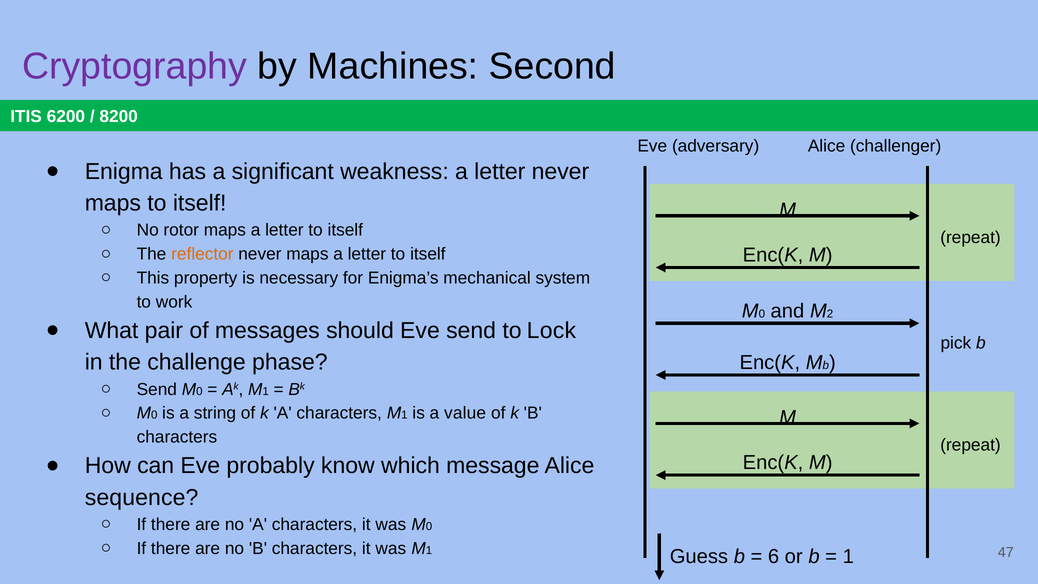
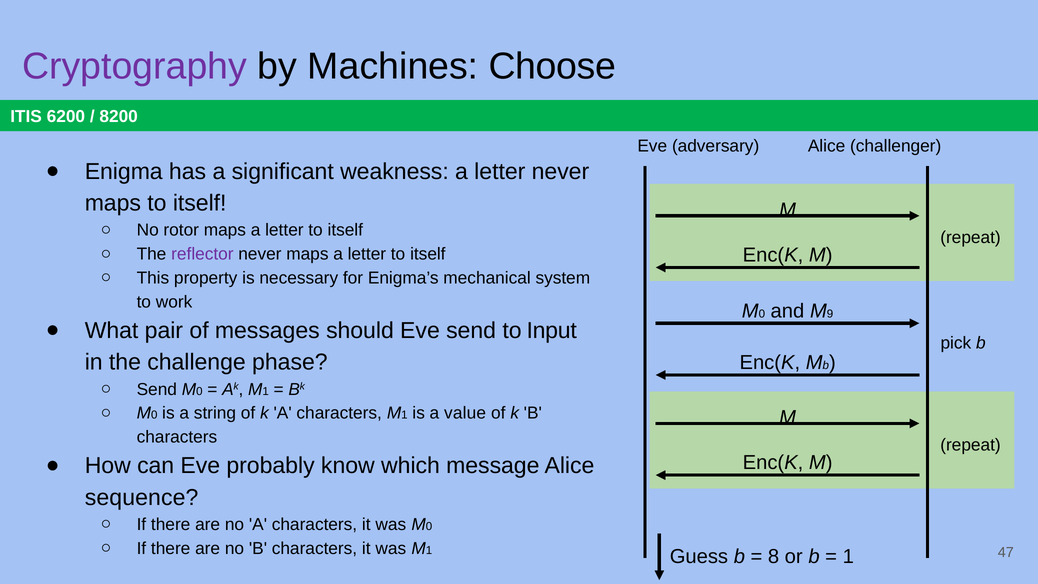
Second: Second -> Choose (552, 66)
reflector colour: orange -> purple (202, 254)
2: 2 -> 9 (830, 314)
Lock: Lock -> Input (552, 331)
6: 6 -> 8 (774, 556)
